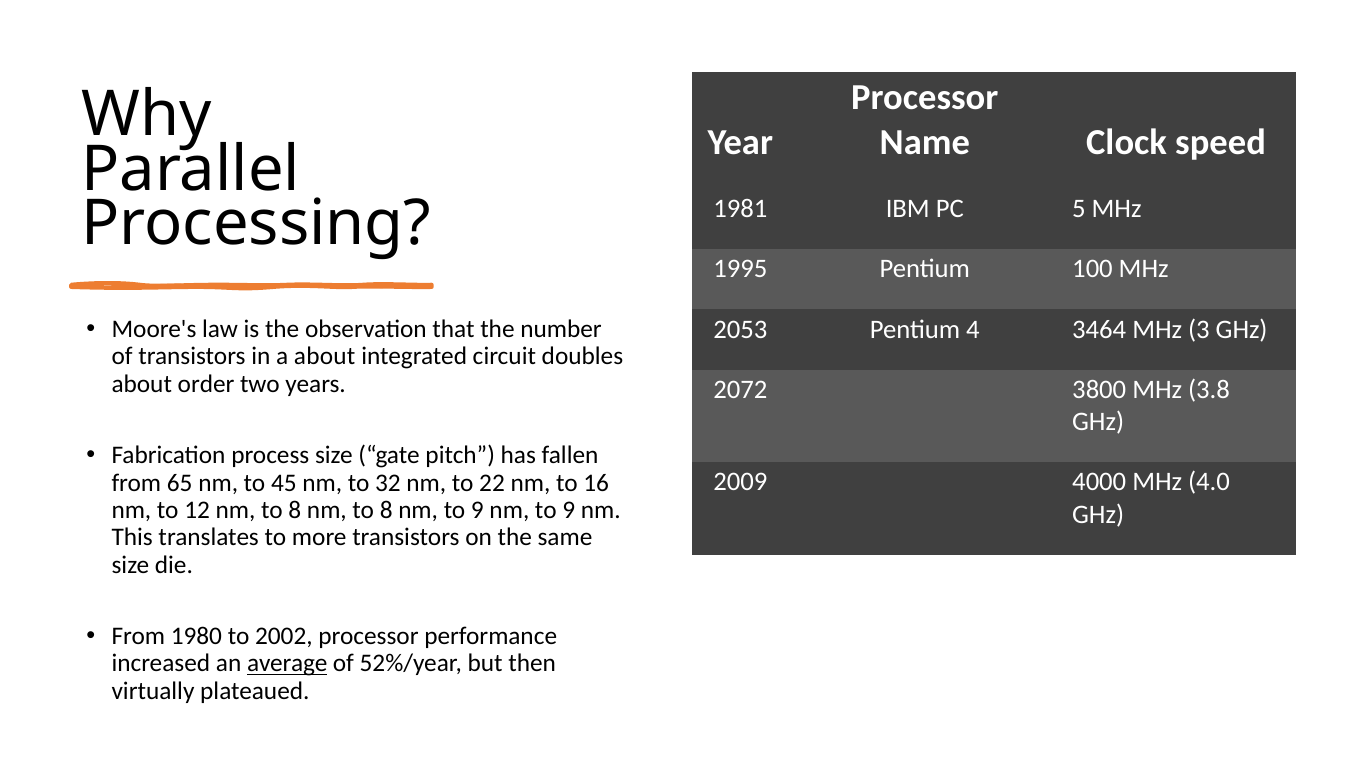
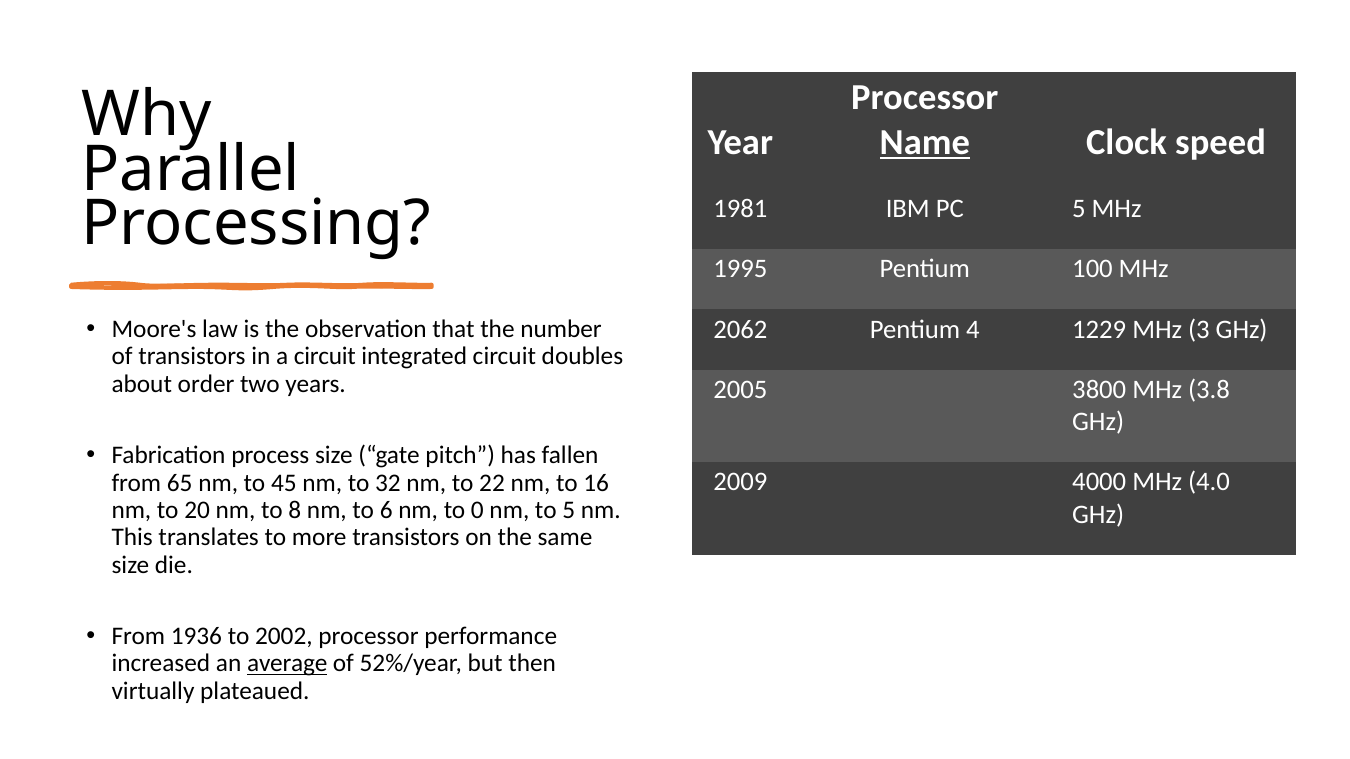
Name underline: none -> present (925, 143)
2053: 2053 -> 2062 (740, 329)
3464: 3464 -> 1229 (1099, 329)
a about: about -> circuit (325, 357)
2072: 2072 -> 2005 (740, 390)
12: 12 -> 20 (197, 510)
8 nm to 8: 8 -> 6 (386, 510)
9: 9 -> 0 (477, 510)
9: 9 -> 5 (569, 510)
1980: 1980 -> 1936 (196, 637)
